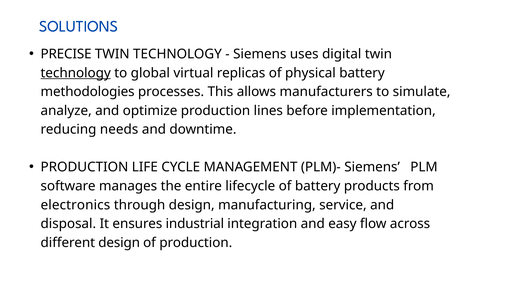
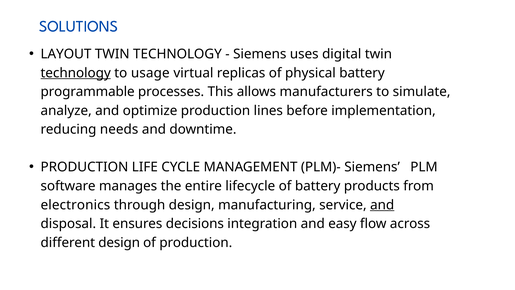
PRECISE: PRECISE -> LAYOUT (66, 54)
global: global -> usage (150, 73)
methodologies: methodologies -> programmable (88, 92)
and underline: none -> present (382, 205)
industrial: industrial -> decisions (195, 224)
